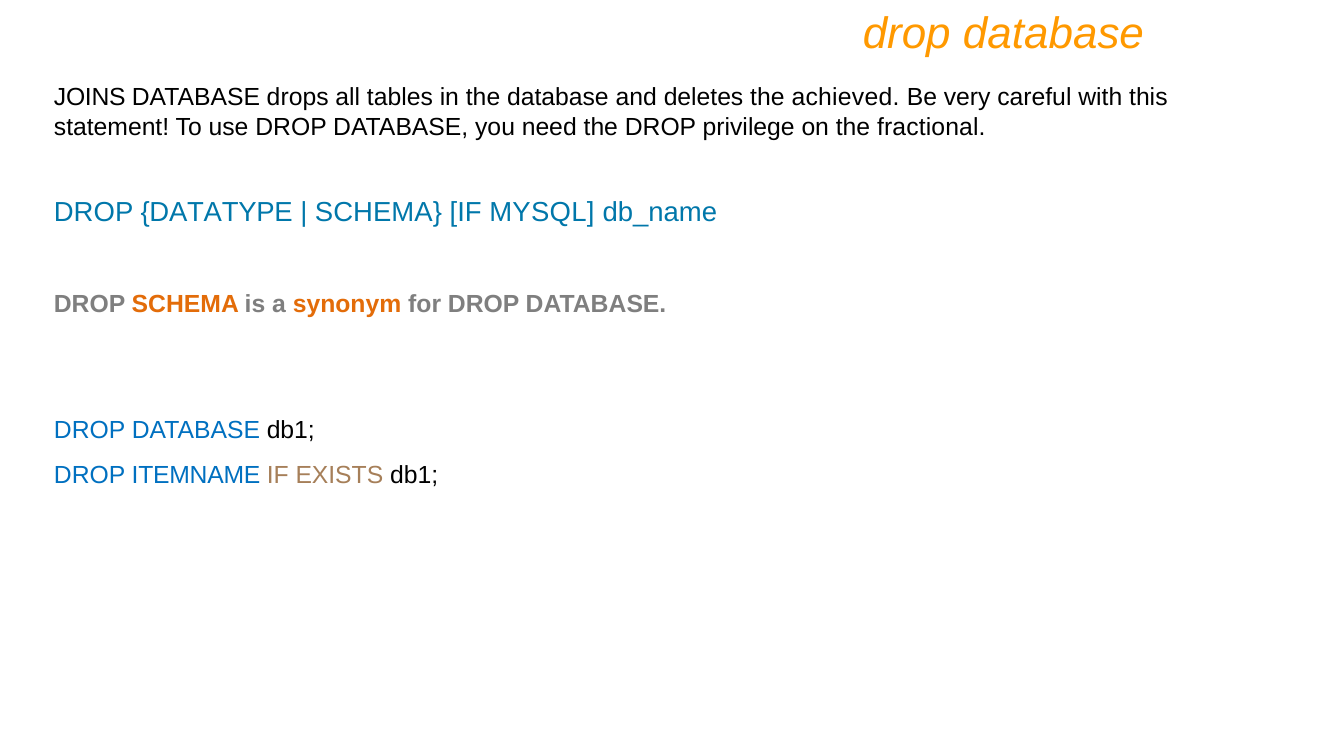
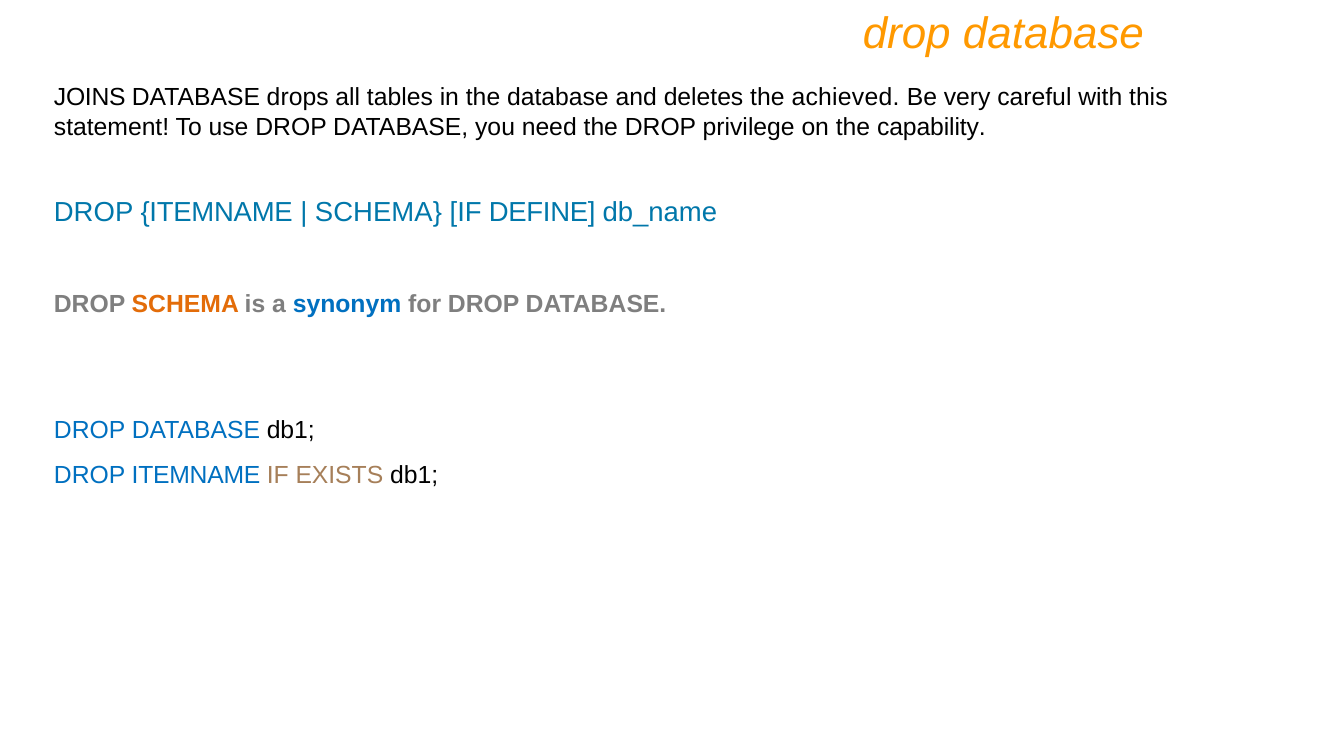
fractional: fractional -> capability (931, 127)
DATATYPE: DATATYPE -> ITEMNAME (217, 212)
MYSQL: MYSQL -> DEFINE (542, 212)
synonym colour: orange -> blue (347, 305)
